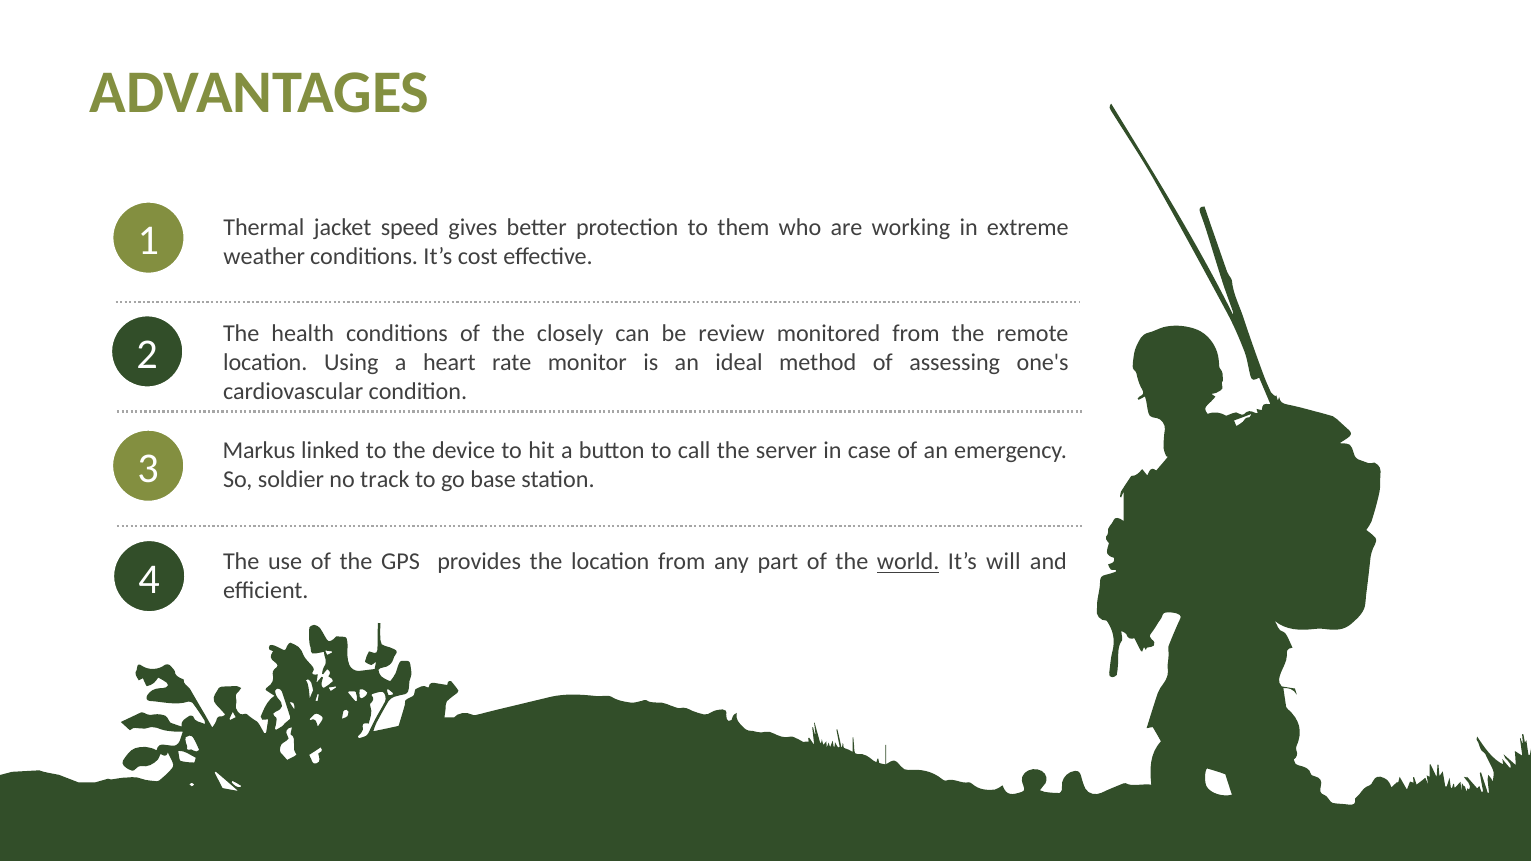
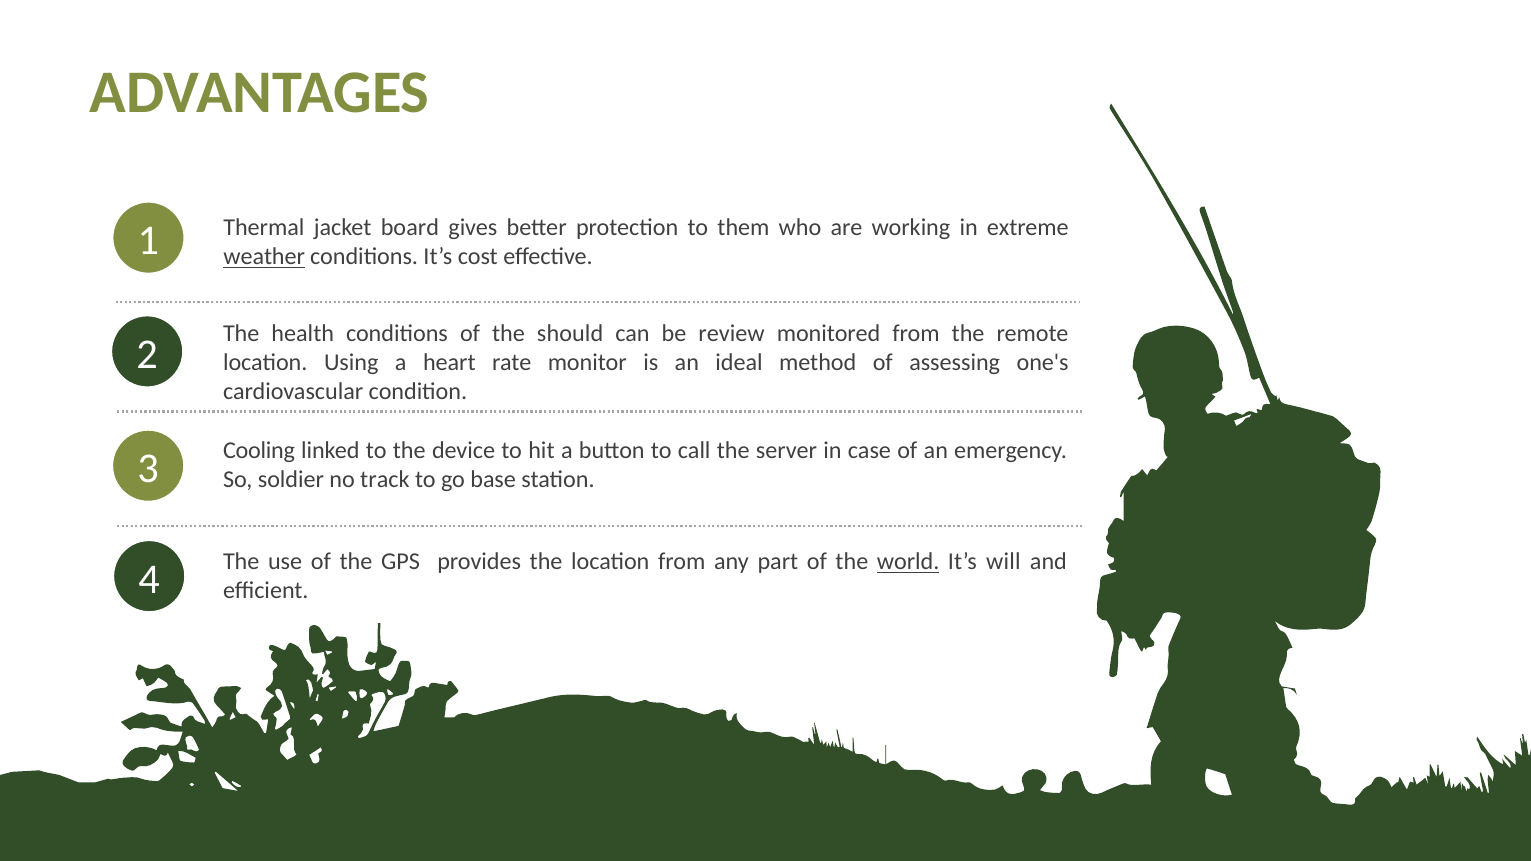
speed: speed -> board (410, 228)
weather underline: none -> present (264, 257)
closely: closely -> should (570, 333)
Markus: Markus -> Cooling (259, 451)
